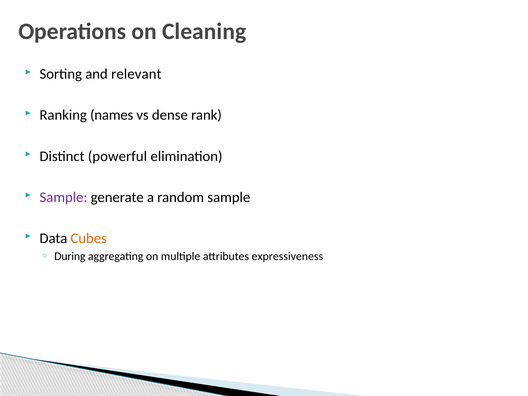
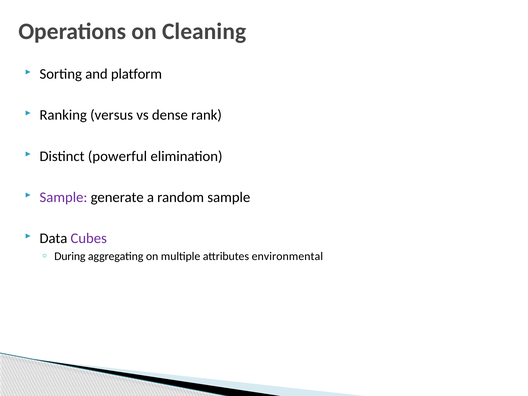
relevant: relevant -> platform (136, 74)
names: names -> versus (112, 115)
Cubes colour: orange -> purple (89, 238)
expressiveness: expressiveness -> environmental (287, 256)
